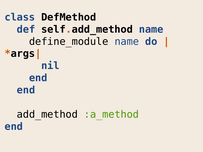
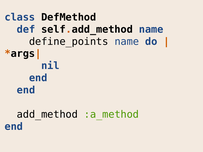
define_module: define_module -> define_points (69, 42)
